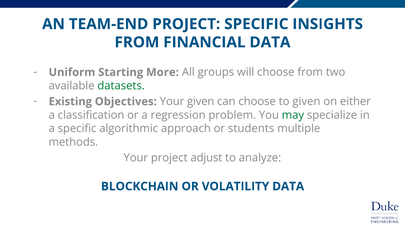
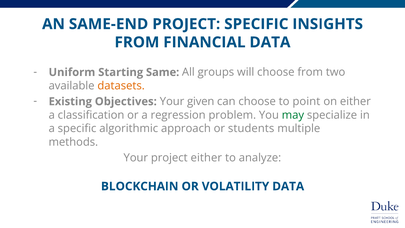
TEAM-END: TEAM-END -> SAME-END (109, 24)
More: More -> Same (163, 72)
datasets colour: green -> orange (121, 86)
to given: given -> point (306, 101)
project adjust: adjust -> either (206, 158)
